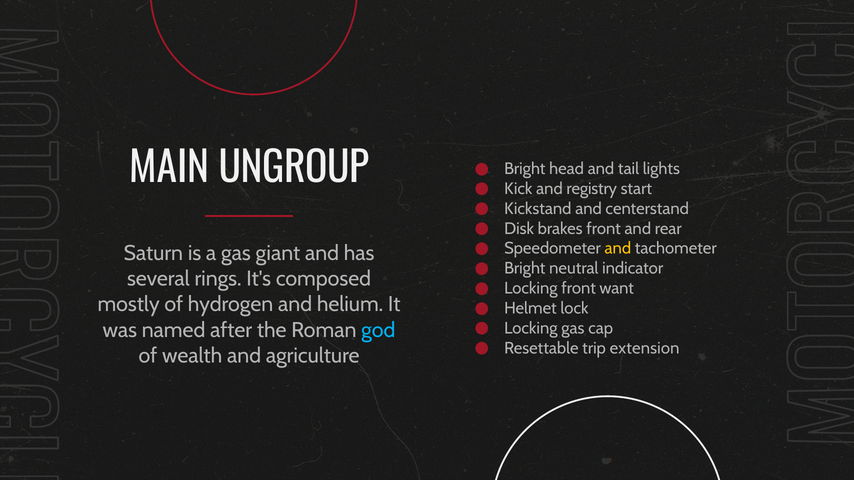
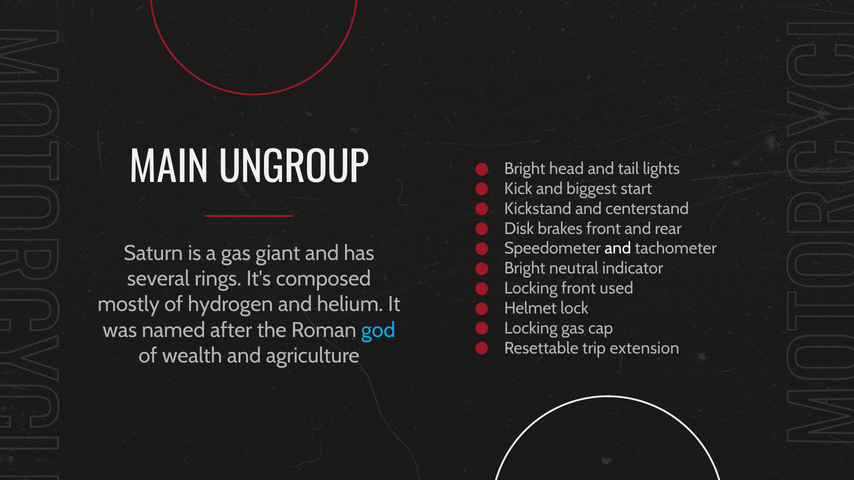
registry: registry -> biggest (592, 189)
and colour: yellow -> white (618, 249)
want: want -> used (617, 289)
